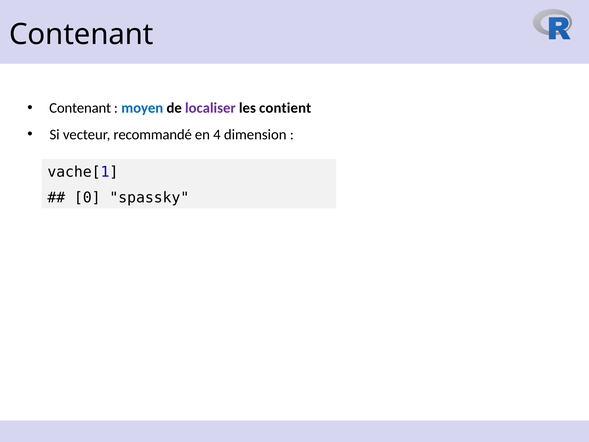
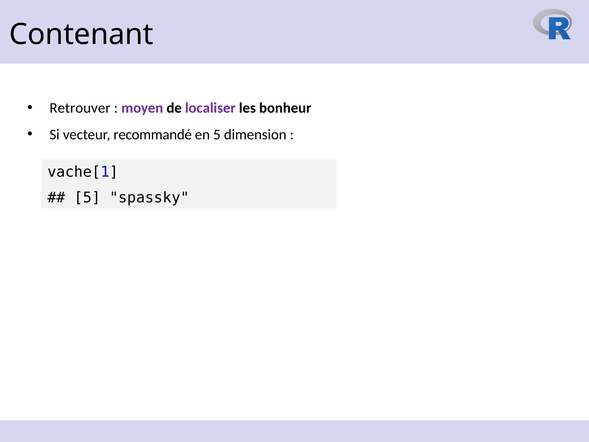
Contenant: Contenant -> Retrouver (80, 108)
moyen colour: blue -> purple (142, 108)
contient: contient -> bonheur (285, 108)
en 4: 4 -> 5 (217, 134)
0: 0 -> 5 (87, 198)
